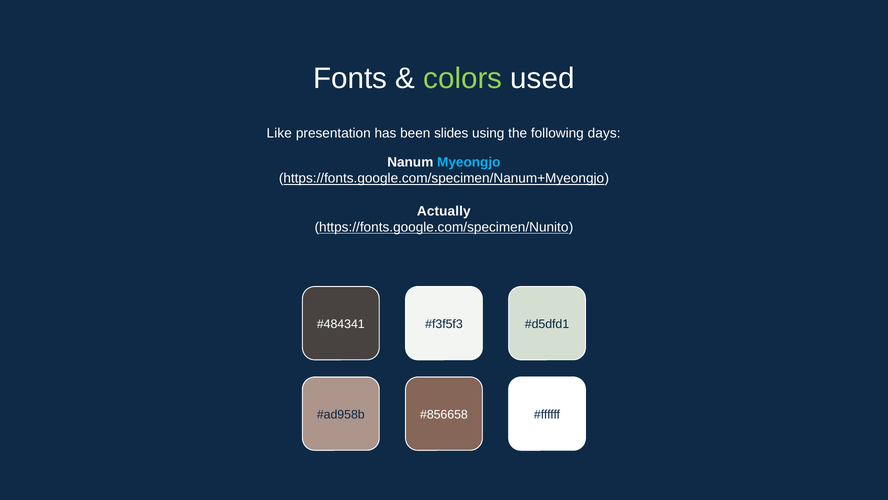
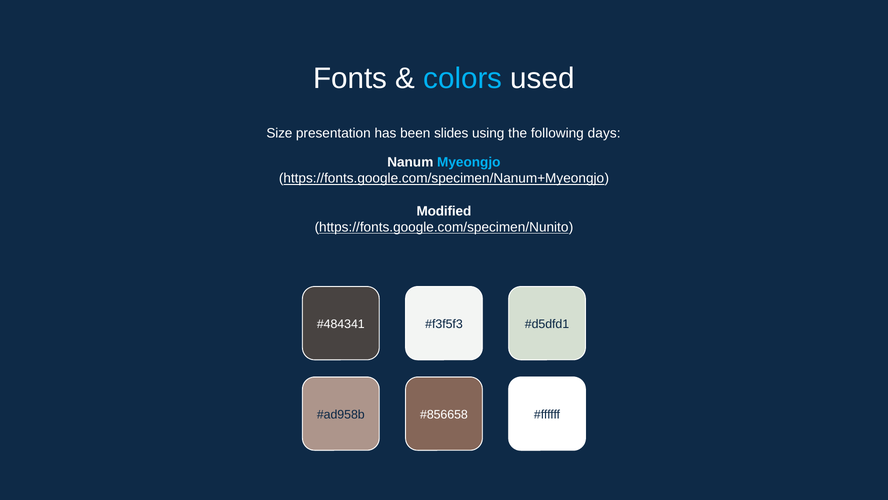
colors colour: light green -> light blue (463, 78)
Like: Like -> Size (279, 133)
Actually: Actually -> Modified (444, 211)
